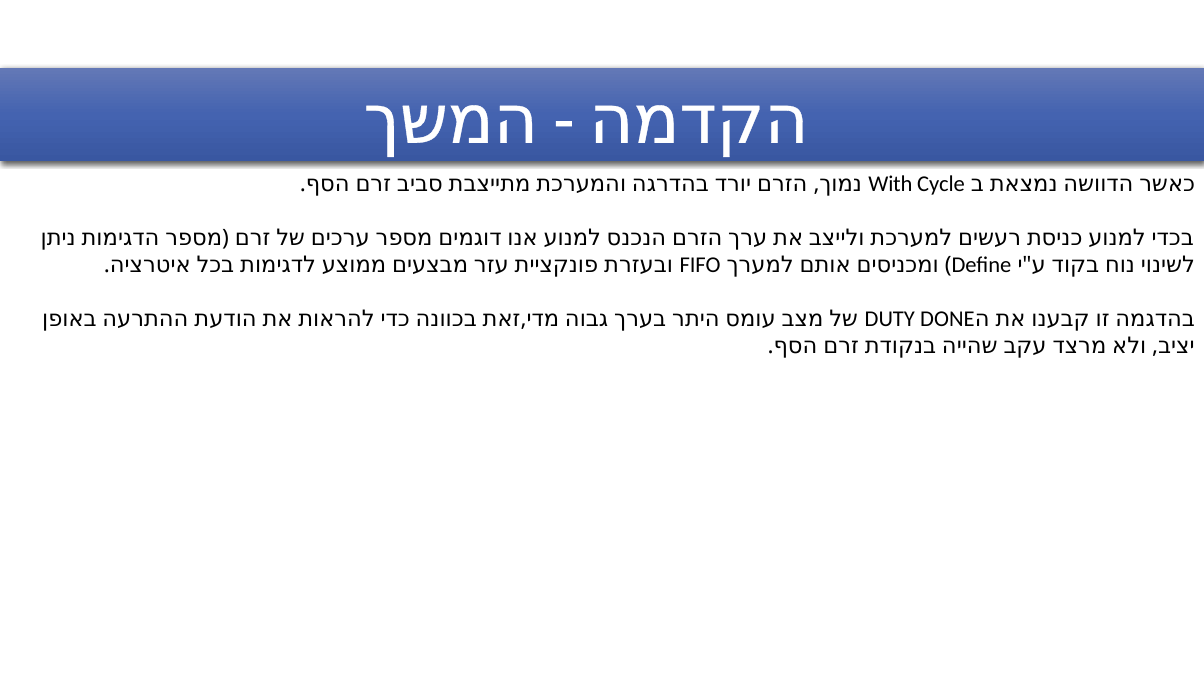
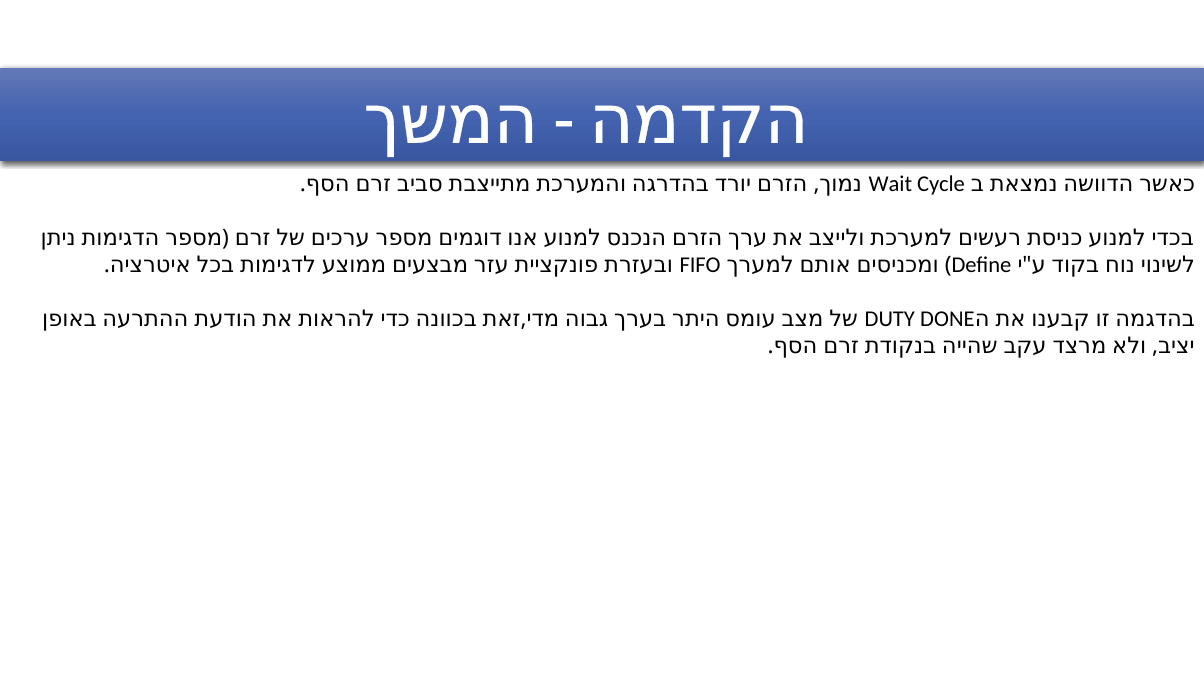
With: With -> Wait (890, 184)
